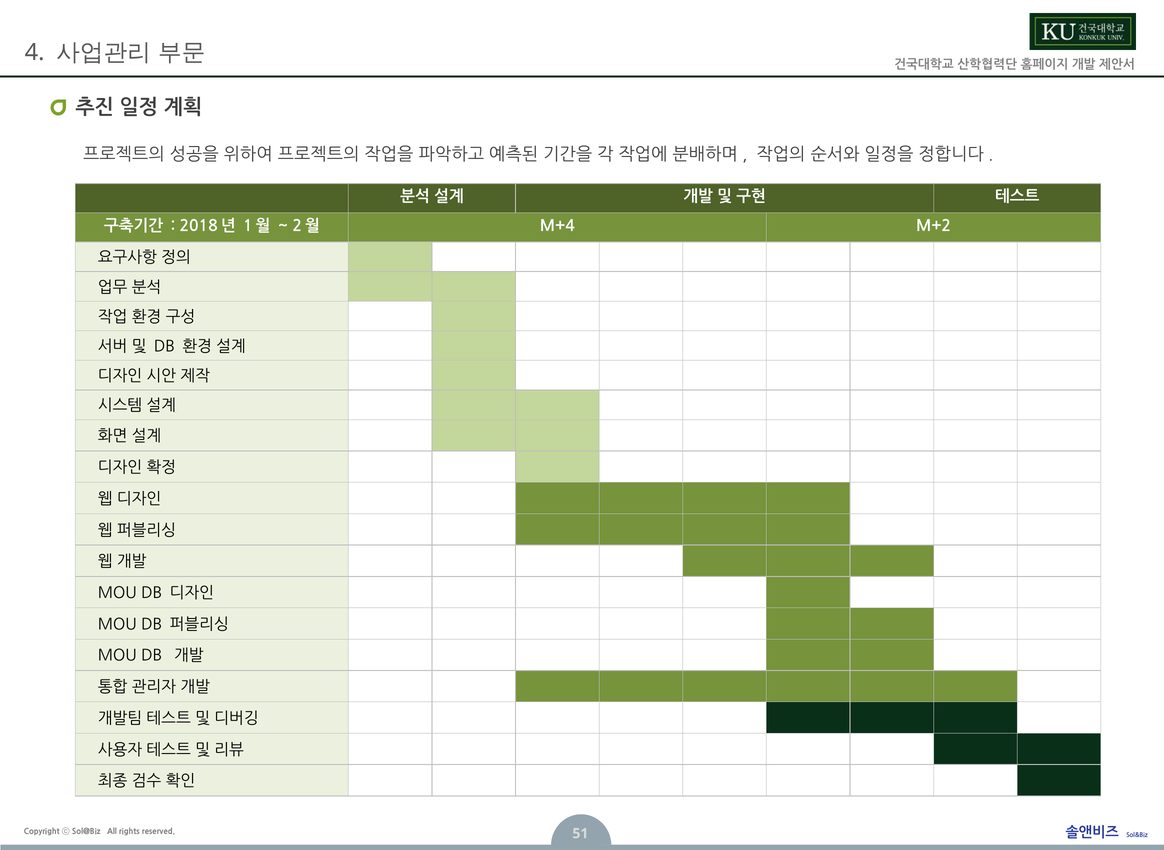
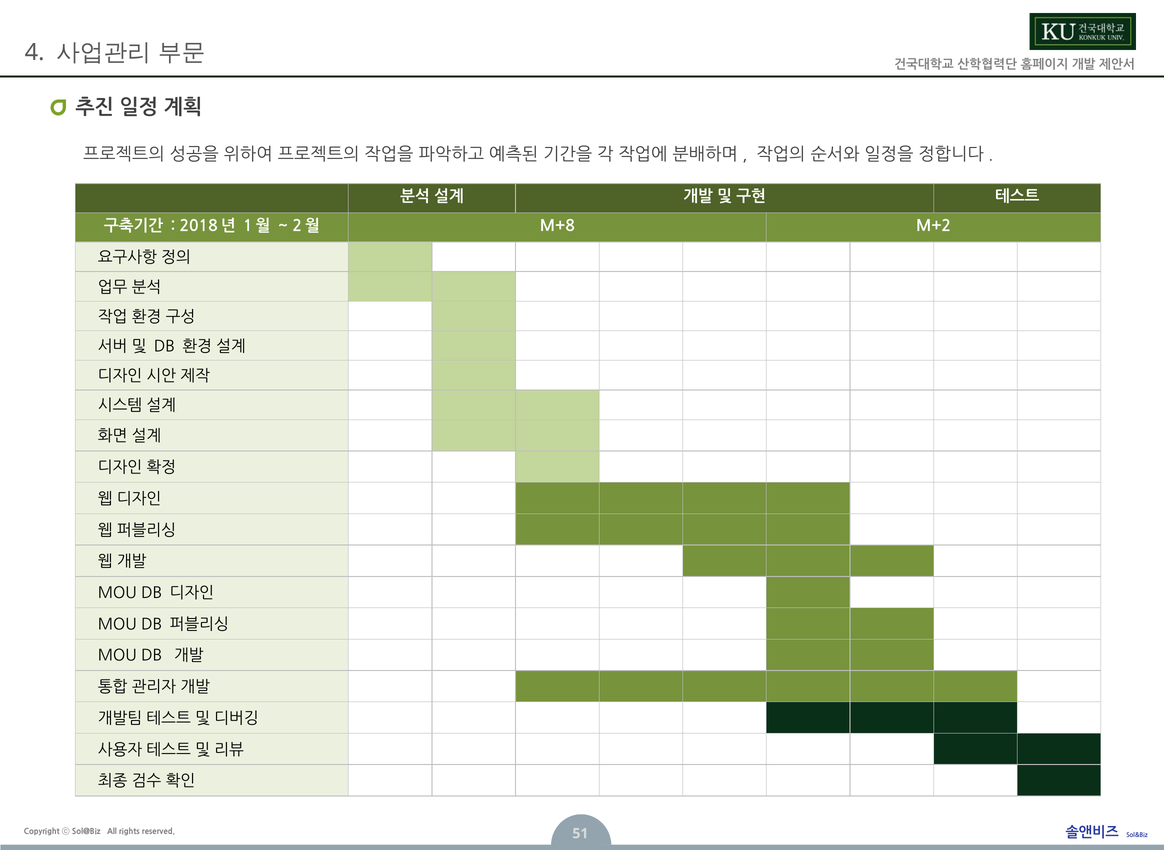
M+4: M+4 -> M+8 (557, 226)
